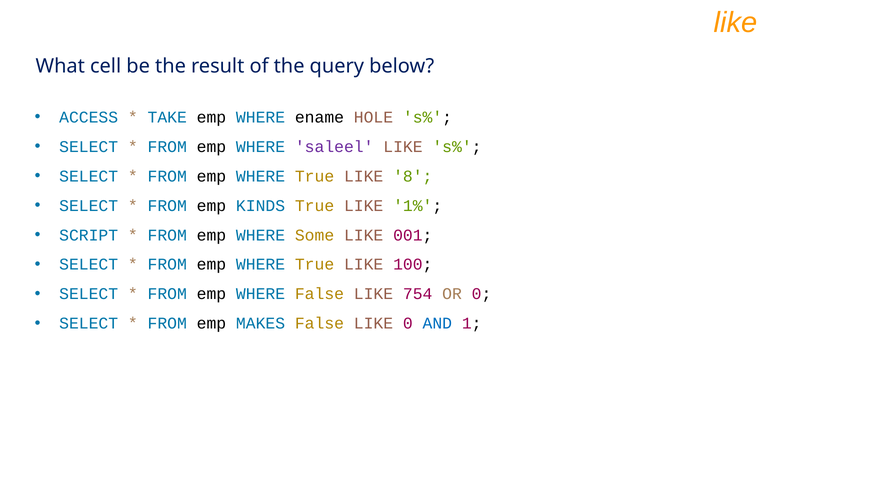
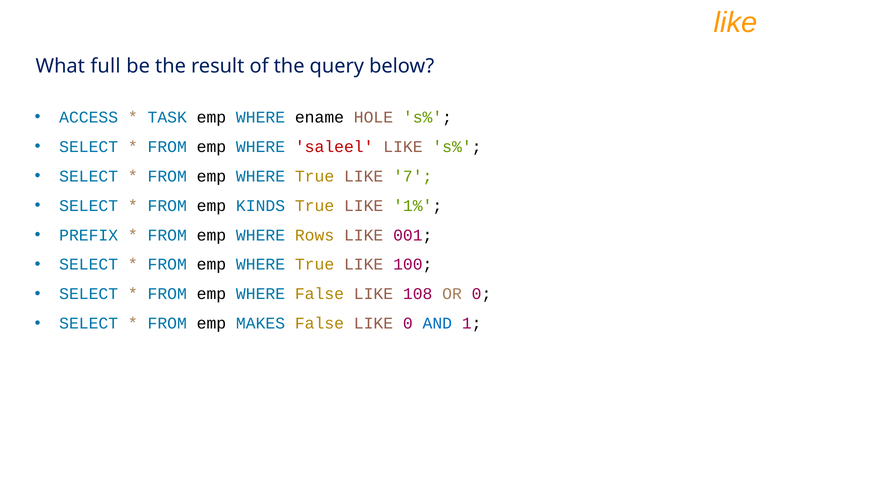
cell: cell -> full (105, 66)
TAKE: TAKE -> TASK (167, 117)
saleel colour: purple -> red (334, 147)
8: 8 -> 7 (413, 176)
SCRIPT: SCRIPT -> PREFIX (89, 235)
Some: Some -> Rows (315, 235)
754: 754 -> 108 (418, 294)
